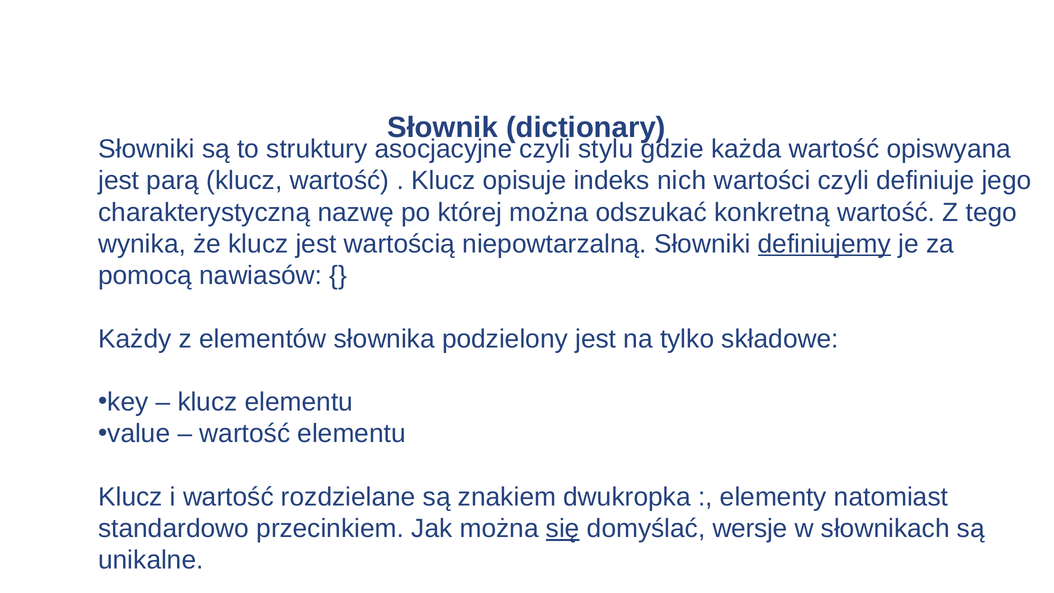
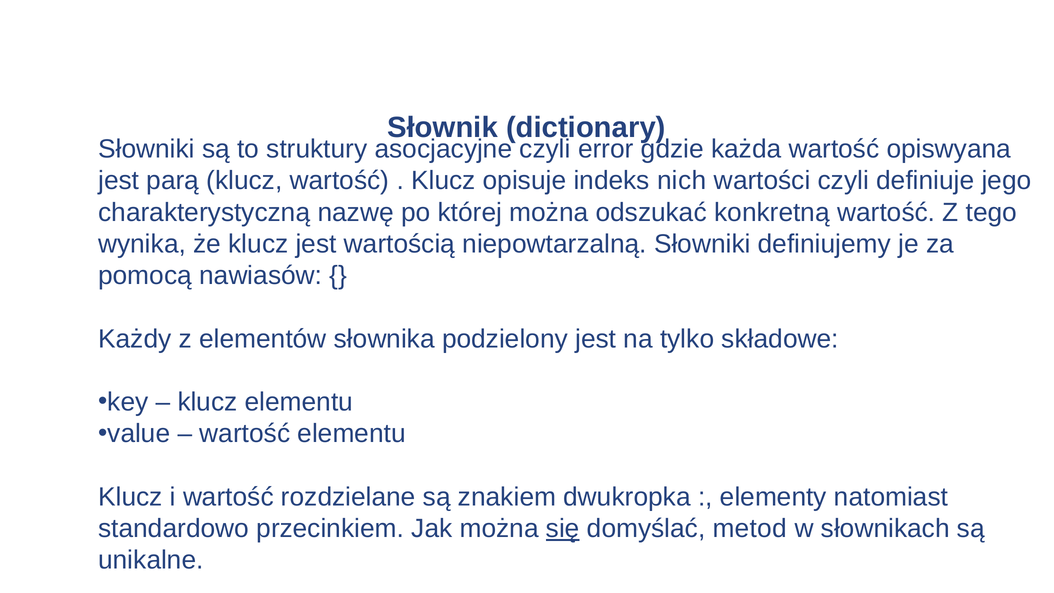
stylu: stylu -> error (606, 149)
definiujemy underline: present -> none (824, 244)
wersje: wersje -> metod (750, 529)
